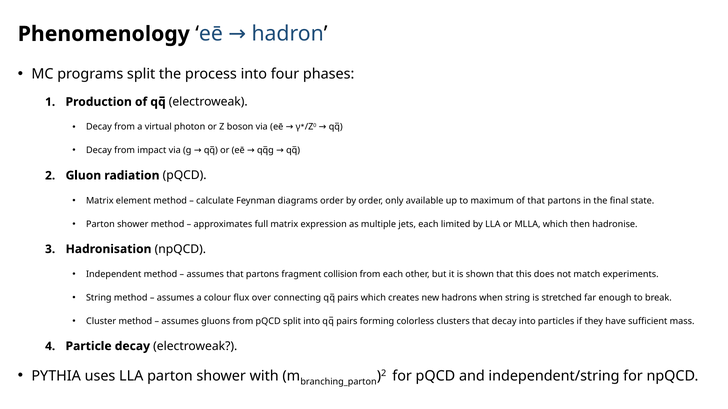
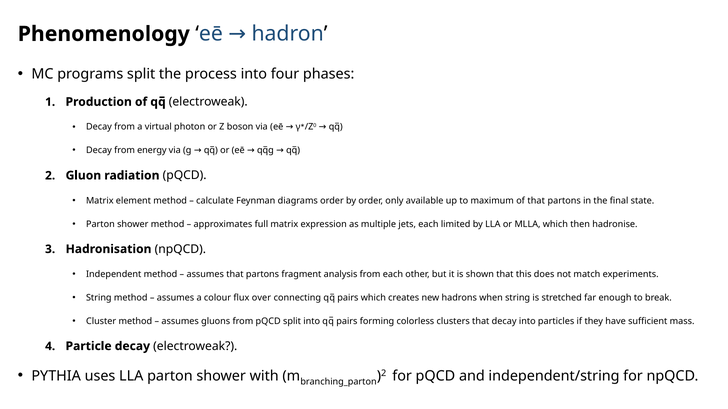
impact: impact -> energy (152, 151)
collision: collision -> analysis (341, 274)
